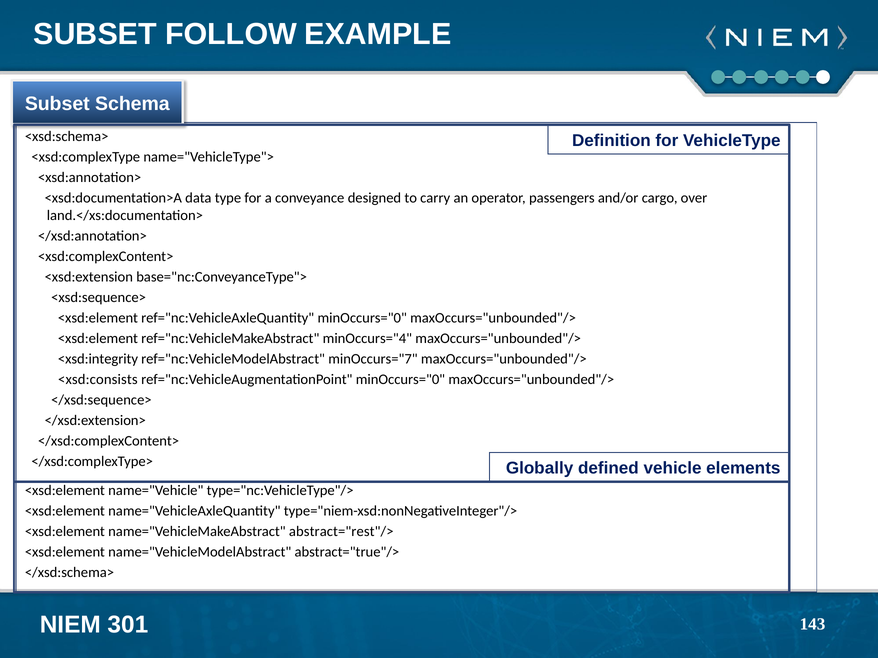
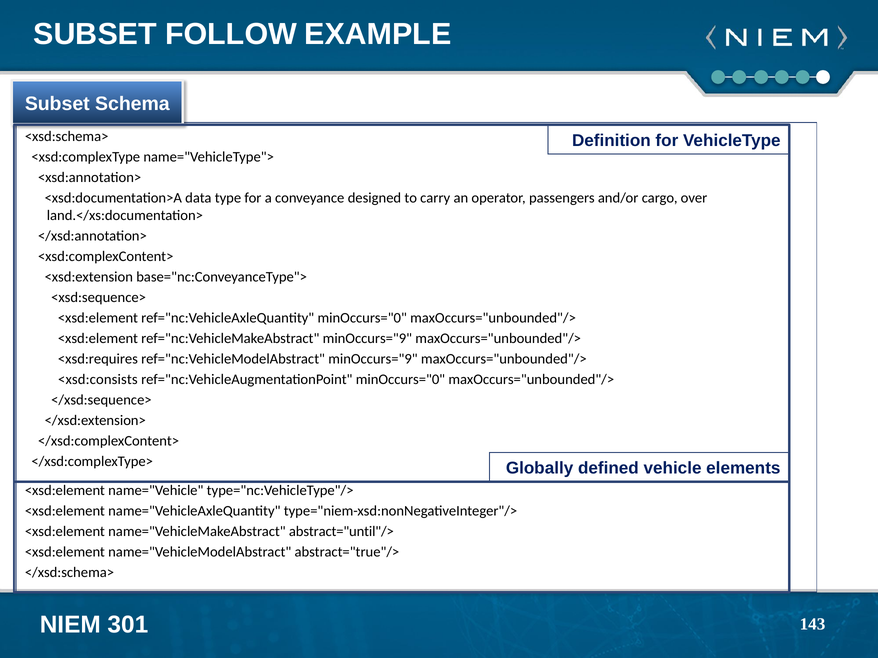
ref="nc:VehicleMakeAbstract minOccurs="4: minOccurs="4 -> minOccurs="9 (367, 339)
<xsd:integrity: <xsd:integrity -> <xsd:requires (98, 359)
ref="nc:VehicleModelAbstract minOccurs="7: minOccurs="7 -> minOccurs="9 (373, 359)
abstract="rest"/>: abstract="rest"/> -> abstract="until"/> (341, 532)
